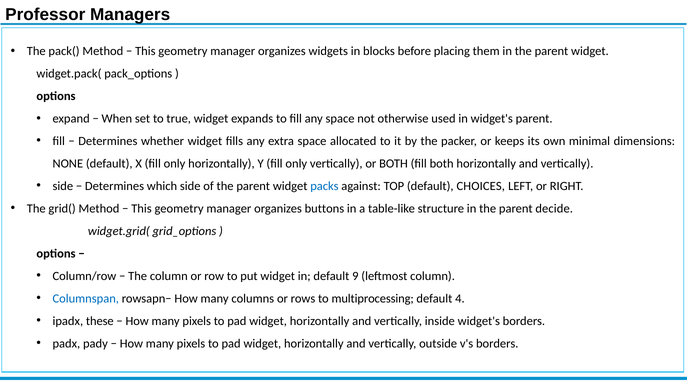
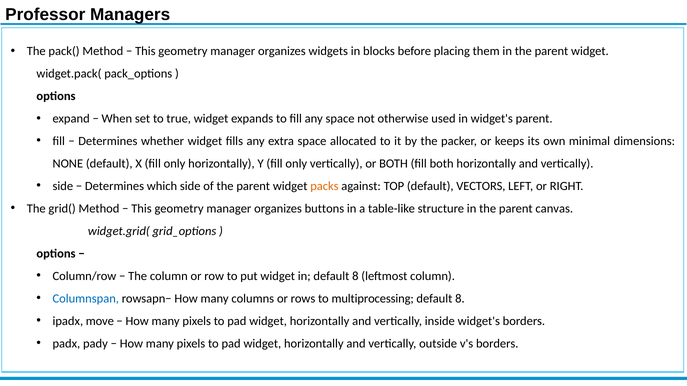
packs colour: blue -> orange (324, 186)
CHOICES: CHOICES -> VECTORS (481, 186)
decide: decide -> canvas (554, 209)
in default 9: 9 -> 8 (355, 276)
4: 4 -> 8 (460, 299)
these: these -> move (100, 321)
